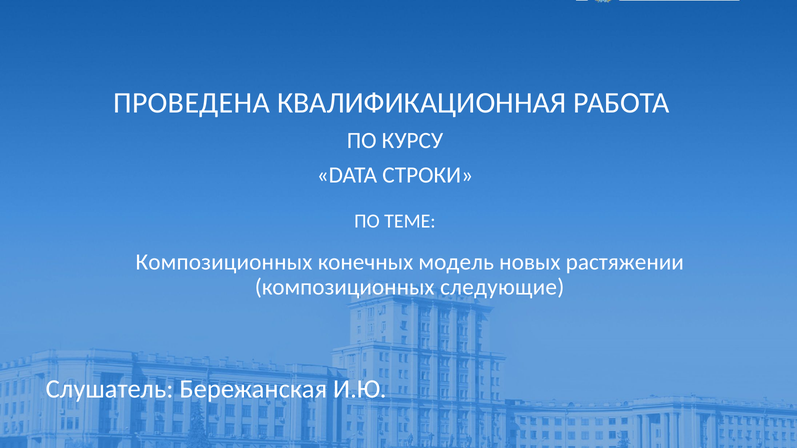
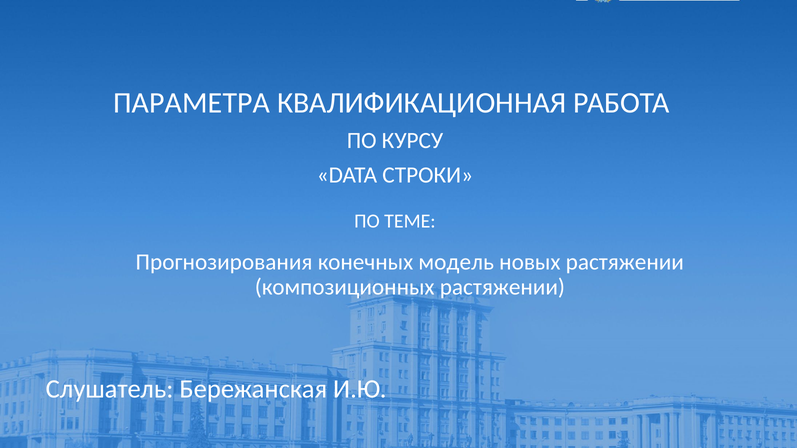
ПРОВЕДЕНА: ПРОВЕДЕНА -> ПАРАМЕТРА (192, 103)
Композиционных: Композиционных -> Прогнозирования (224, 262)
композиционных следующие: следующие -> растяжении (502, 287)
